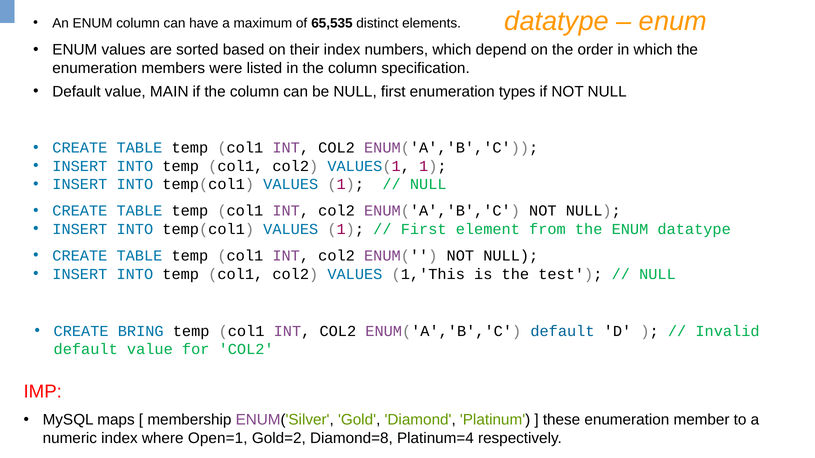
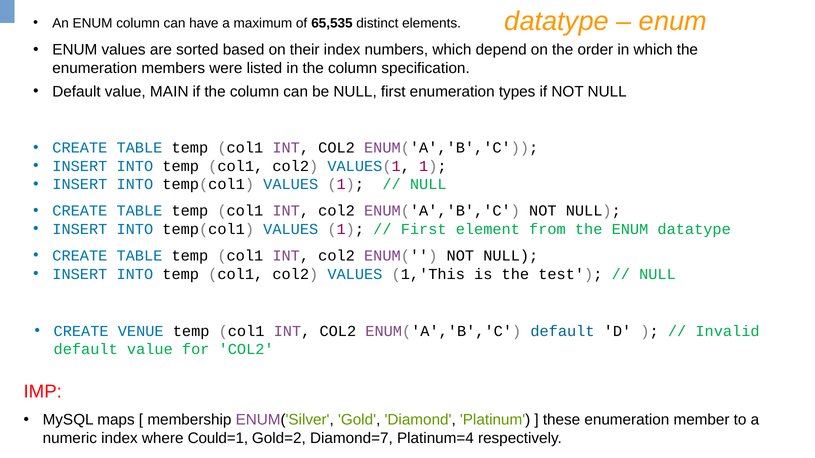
BRING: BRING -> VENUE (141, 331)
Open=1: Open=1 -> Could=1 (218, 439)
Diamond=8: Diamond=8 -> Diamond=7 (351, 439)
